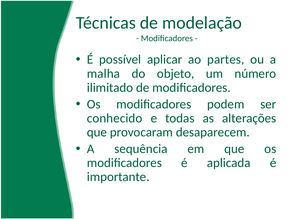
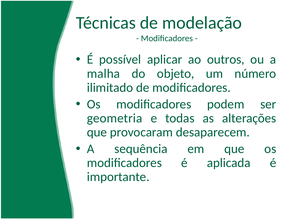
partes: partes -> outros (226, 59)
conhecido: conhecido -> geometria (115, 118)
